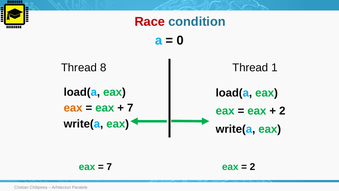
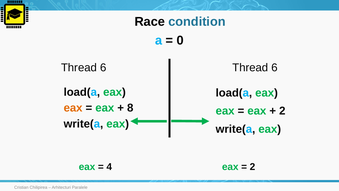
Race colour: red -> black (150, 22)
8: 8 -> 6 (103, 67)
1: 1 -> 6 (274, 67)
7: 7 -> 8 (130, 108)
7: 7 -> 4 (109, 167)
